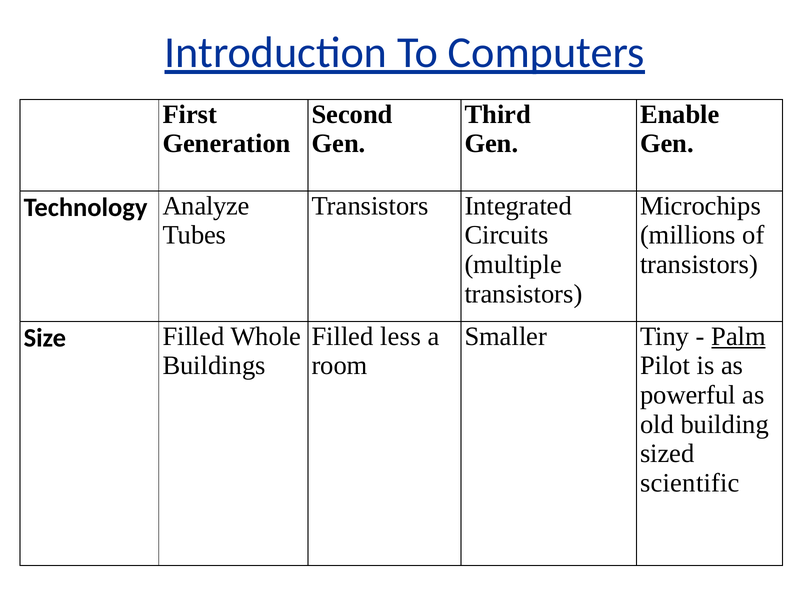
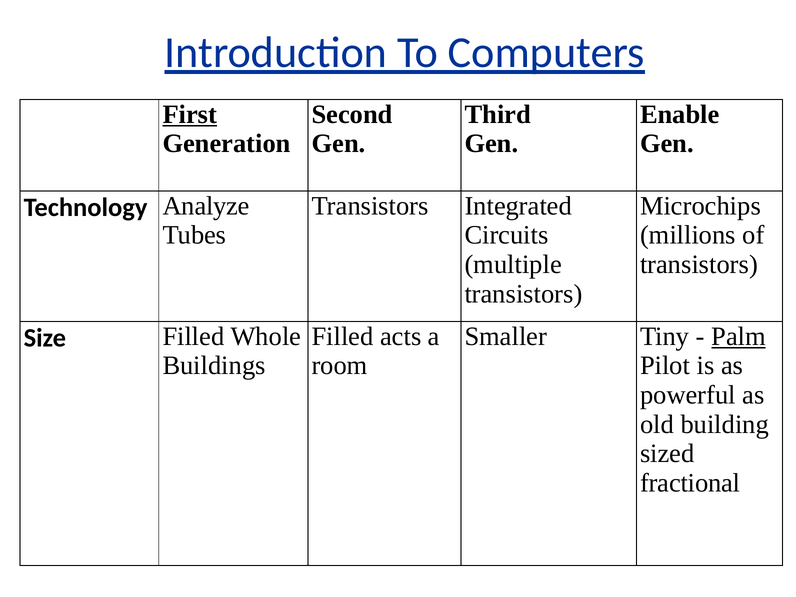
First underline: none -> present (190, 114)
less: less -> acts (401, 336)
scientific: scientific -> fractional (690, 483)
